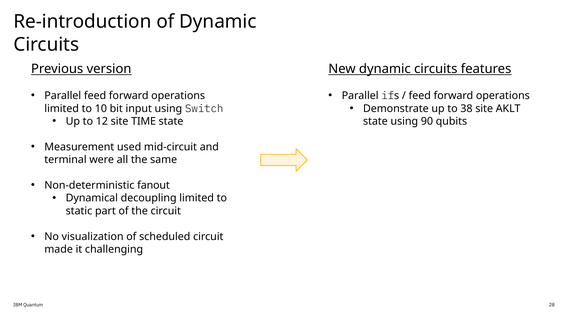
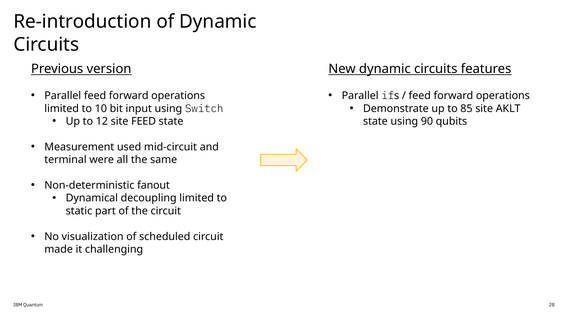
38: 38 -> 85 (466, 108)
site TIME: TIME -> FEED (144, 121)
